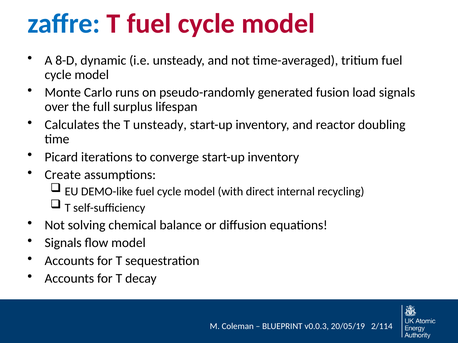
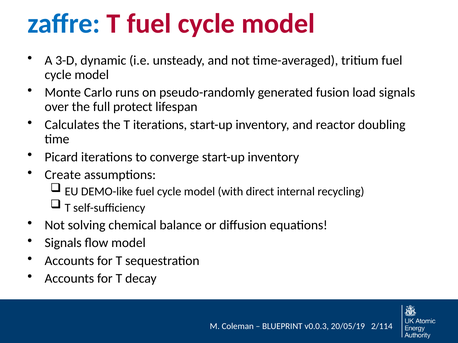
8-D: 8-D -> 3-D (66, 60)
surplus: surplus -> protect (133, 107)
T unsteady: unsteady -> iterations (160, 125)
